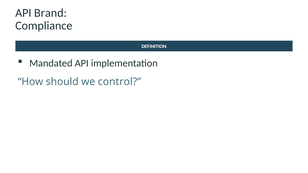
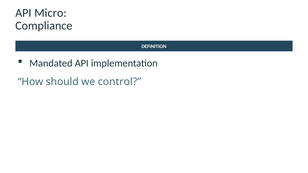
Brand: Brand -> Micro (50, 13)
